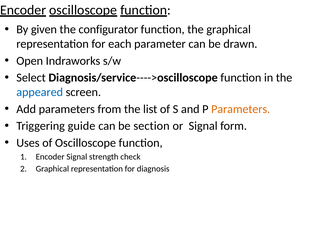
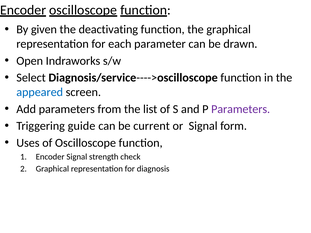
configurator: configurator -> deactivating (108, 30)
Parameters colour: orange -> purple (241, 109)
section: section -> current (152, 126)
